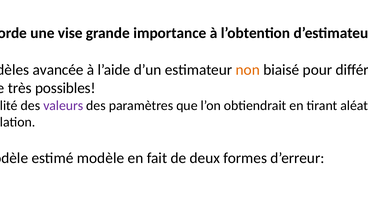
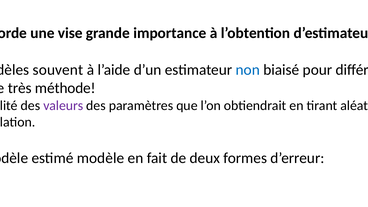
avancée: avancée -> souvent (58, 70)
non colour: orange -> blue (248, 70)
possibles: possibles -> méthode (65, 88)
